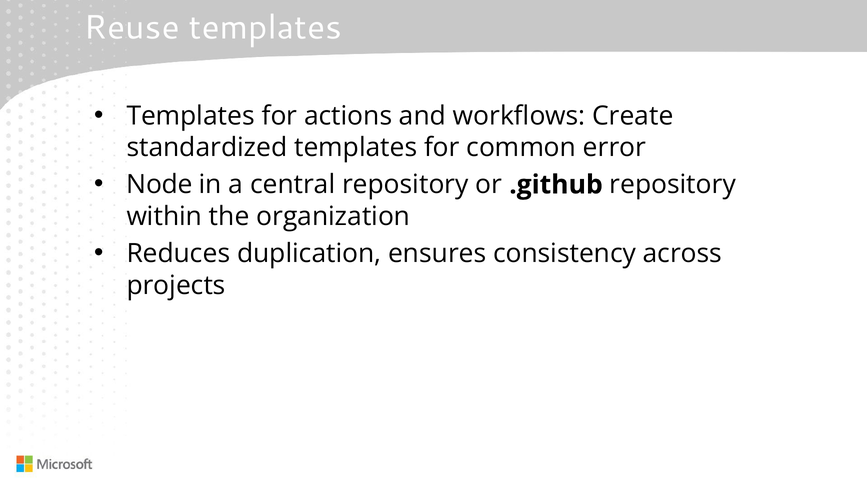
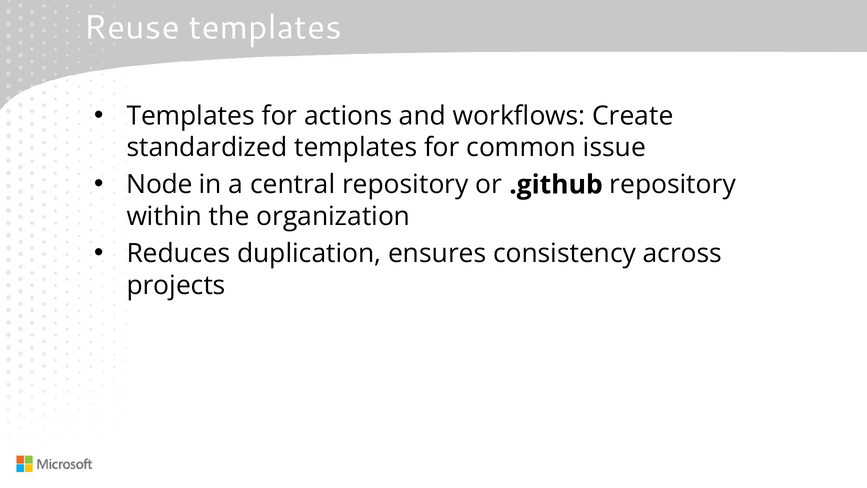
error: error -> issue (615, 147)
